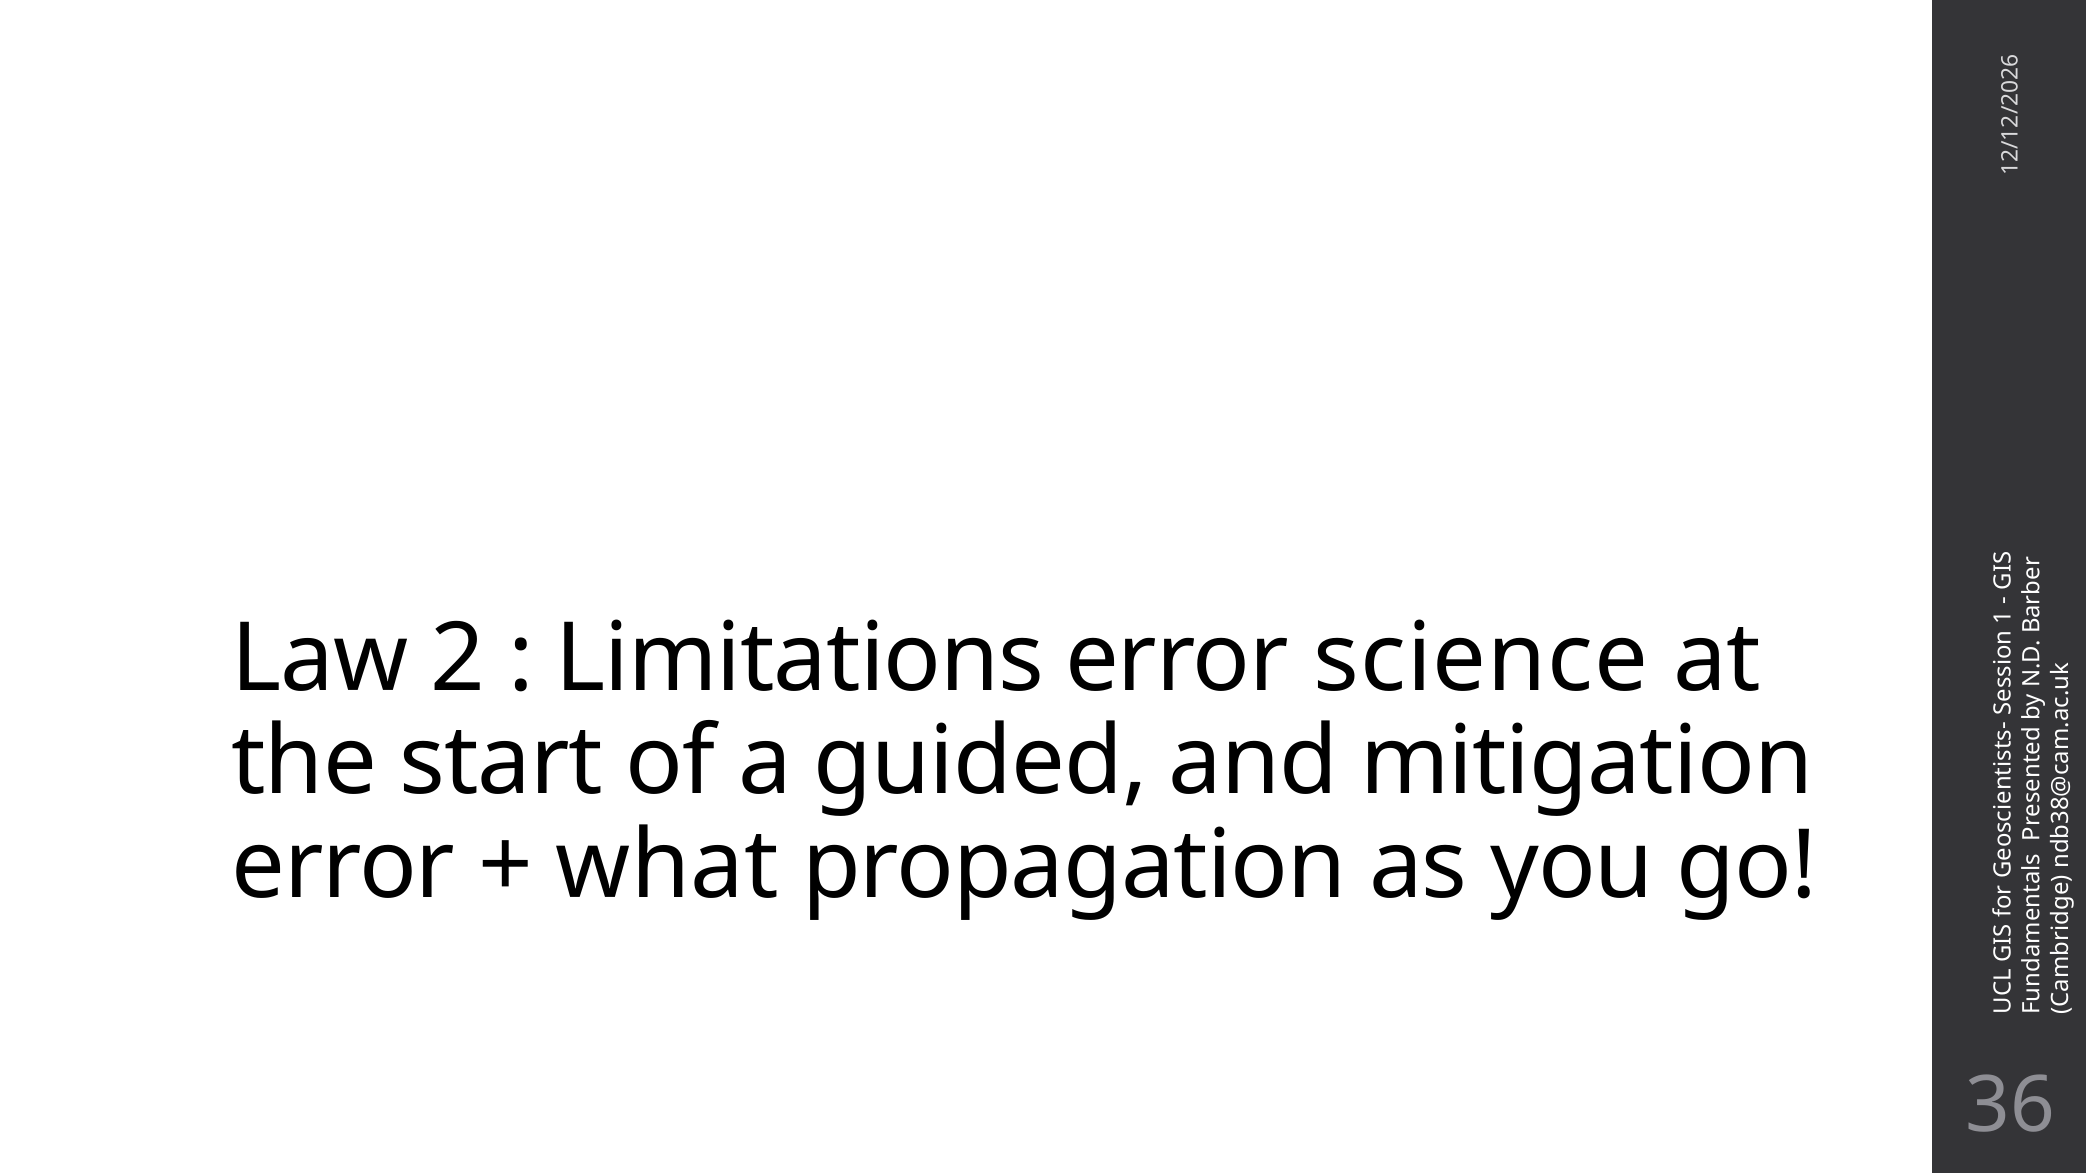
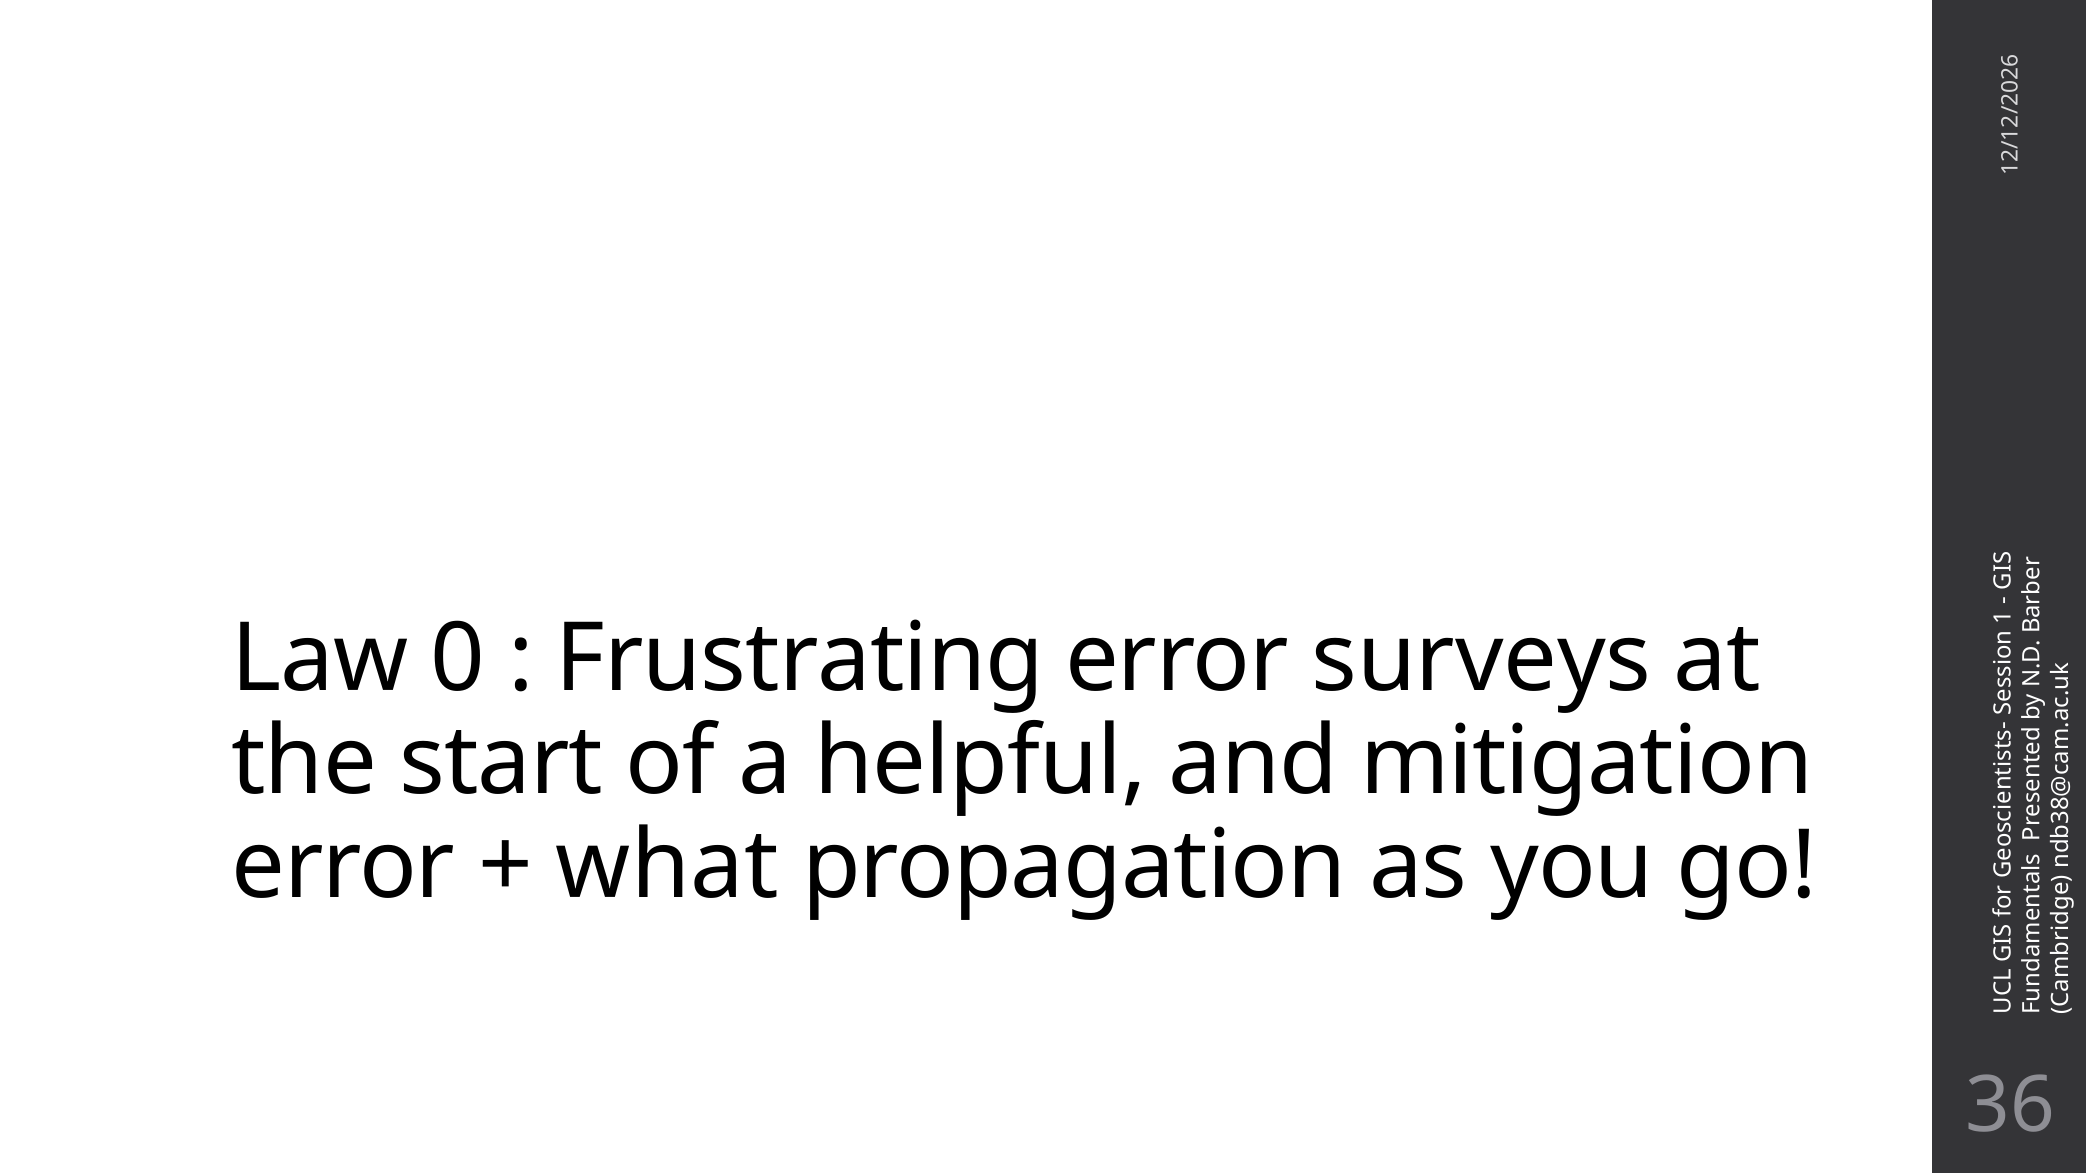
Law 2: 2 -> 0 (458, 659)
Limitations: Limitations -> Frustrating (800, 659)
science: science -> surveys (1481, 659)
guided: guided -> helpful (981, 762)
